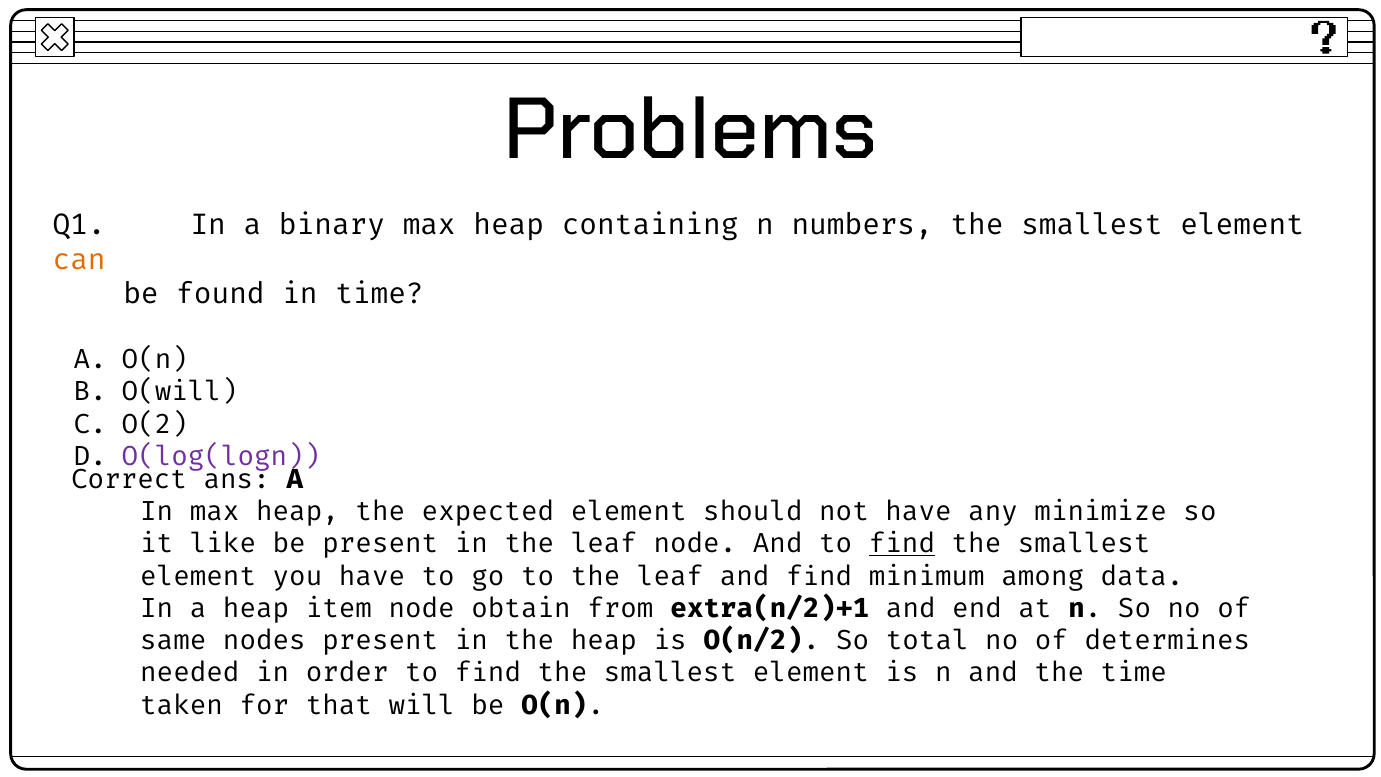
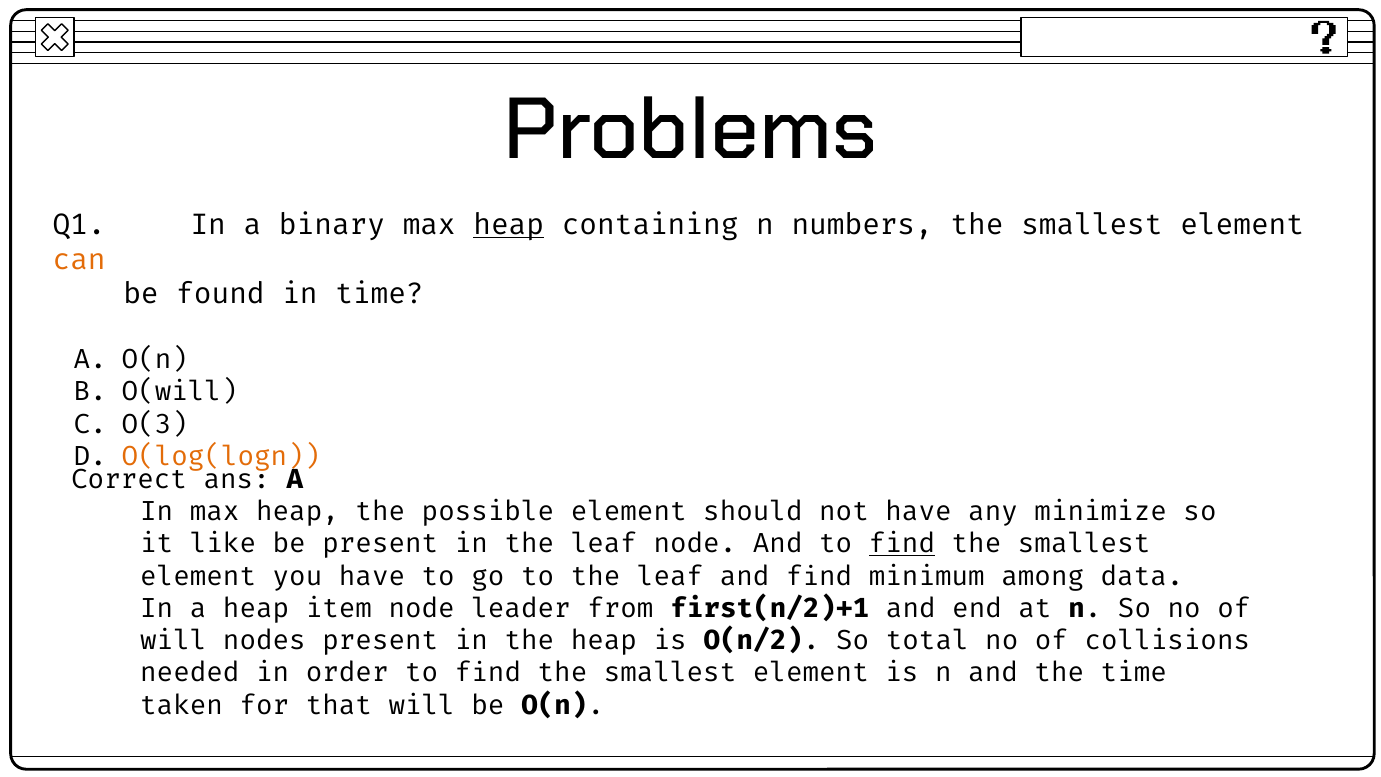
heap underline: none -> present (509, 225)
O(2: O(2 -> O(3 (155, 424)
O(log(logn colour: purple -> orange (221, 456)
expected: expected -> possible (488, 512)
obtain: obtain -> leader (521, 608)
extra(n/2)+1: extra(n/2)+1 -> first(n/2)+1 (770, 608)
same: same -> will (173, 641)
determines: determines -> collisions (1167, 641)
